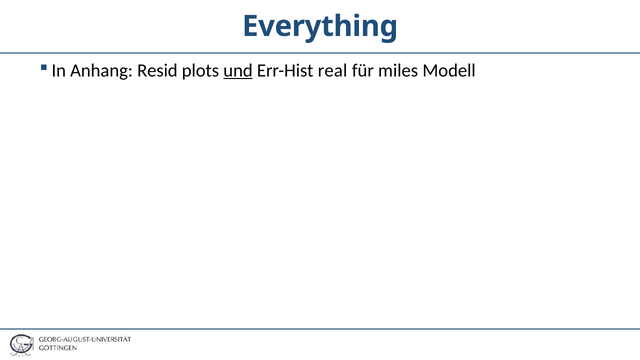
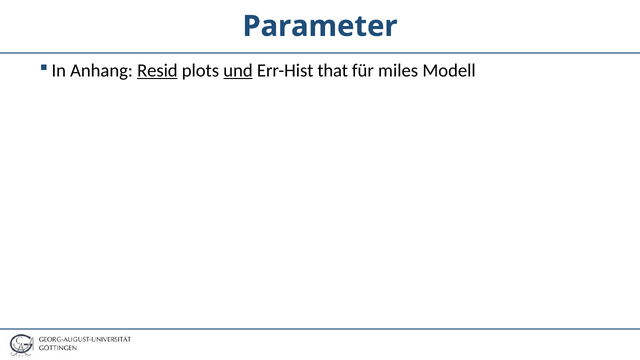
Everything: Everything -> Parameter (320, 26)
Resid underline: none -> present (157, 71)
real: real -> that (333, 71)
